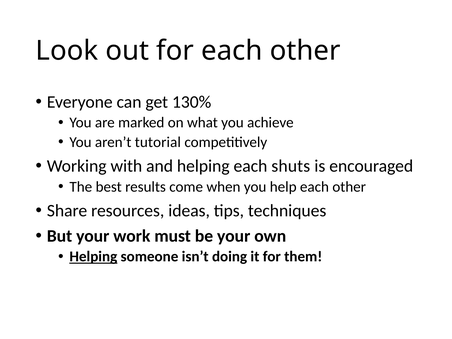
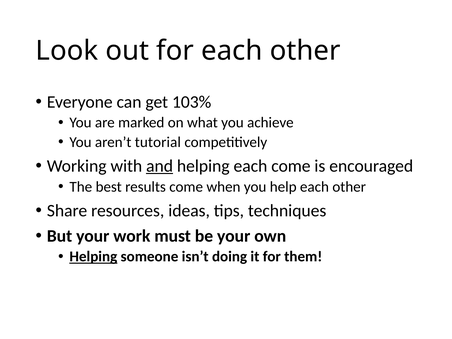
130%: 130% -> 103% (192, 102)
and underline: none -> present (160, 166)
each shuts: shuts -> come (291, 166)
